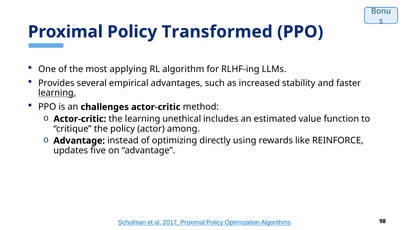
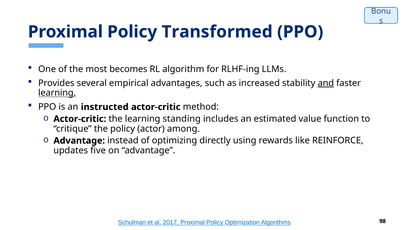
applying: applying -> becomes (128, 69)
and underline: none -> present (326, 83)
challenges: challenges -> instructed (105, 107)
unethical: unethical -> standing (182, 119)
